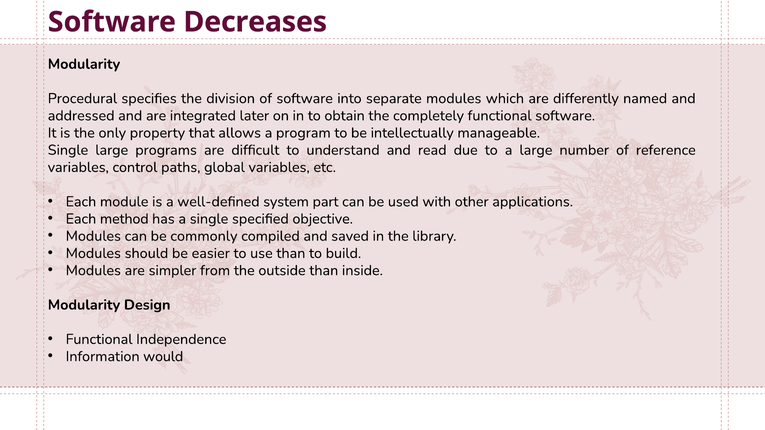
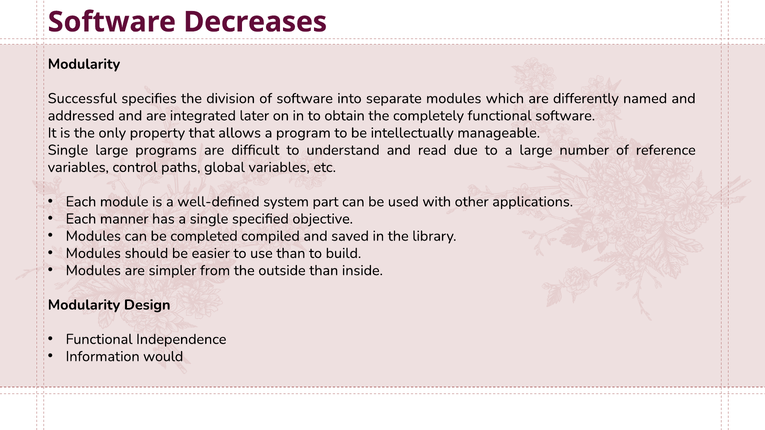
Procedural: Procedural -> Successful (82, 98)
method: method -> manner (124, 219)
commonly: commonly -> completed (204, 236)
